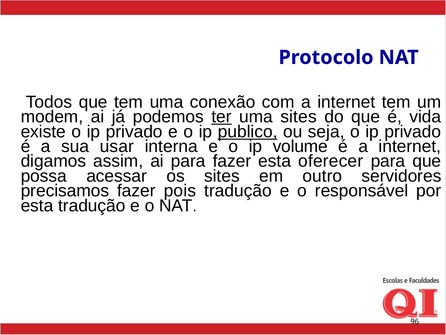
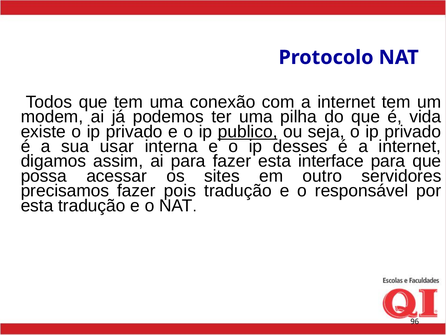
ter underline: present -> none (222, 117)
uma sites: sites -> pilha (299, 117)
volume: volume -> desses (300, 146)
oferecer: oferecer -> interface (331, 161)
